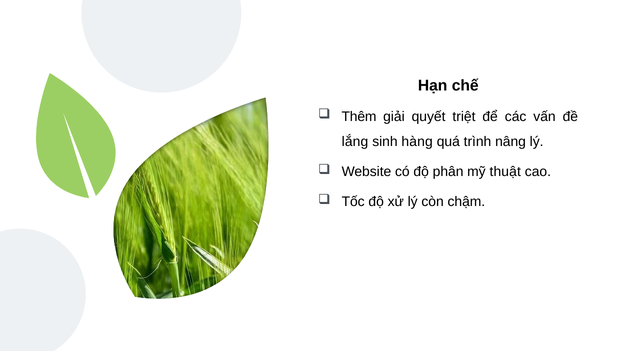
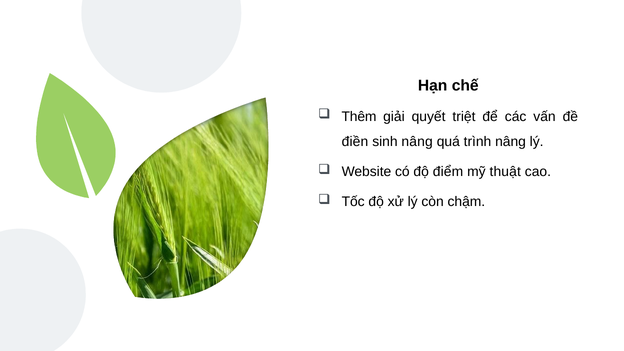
lắng: lắng -> điền (355, 142)
sinh hàng: hàng -> nâng (417, 142)
phân: phân -> điểm (448, 172)
